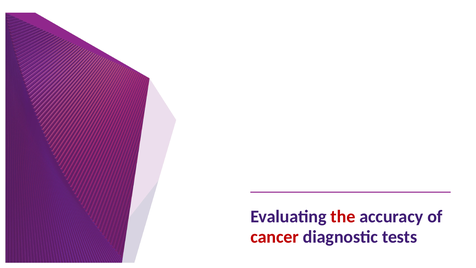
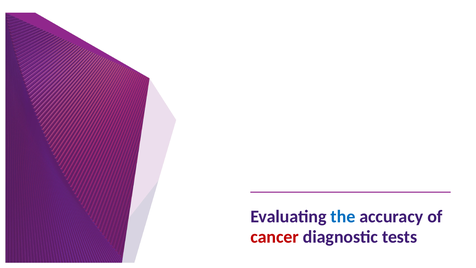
the colour: red -> blue (343, 216)
